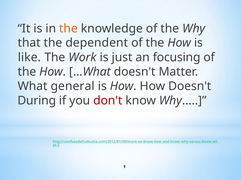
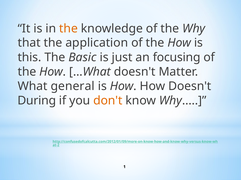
dependent: dependent -> application (97, 43)
like: like -> this (29, 57)
Work: Work -> Basic (83, 57)
don't colour: red -> orange (108, 101)
